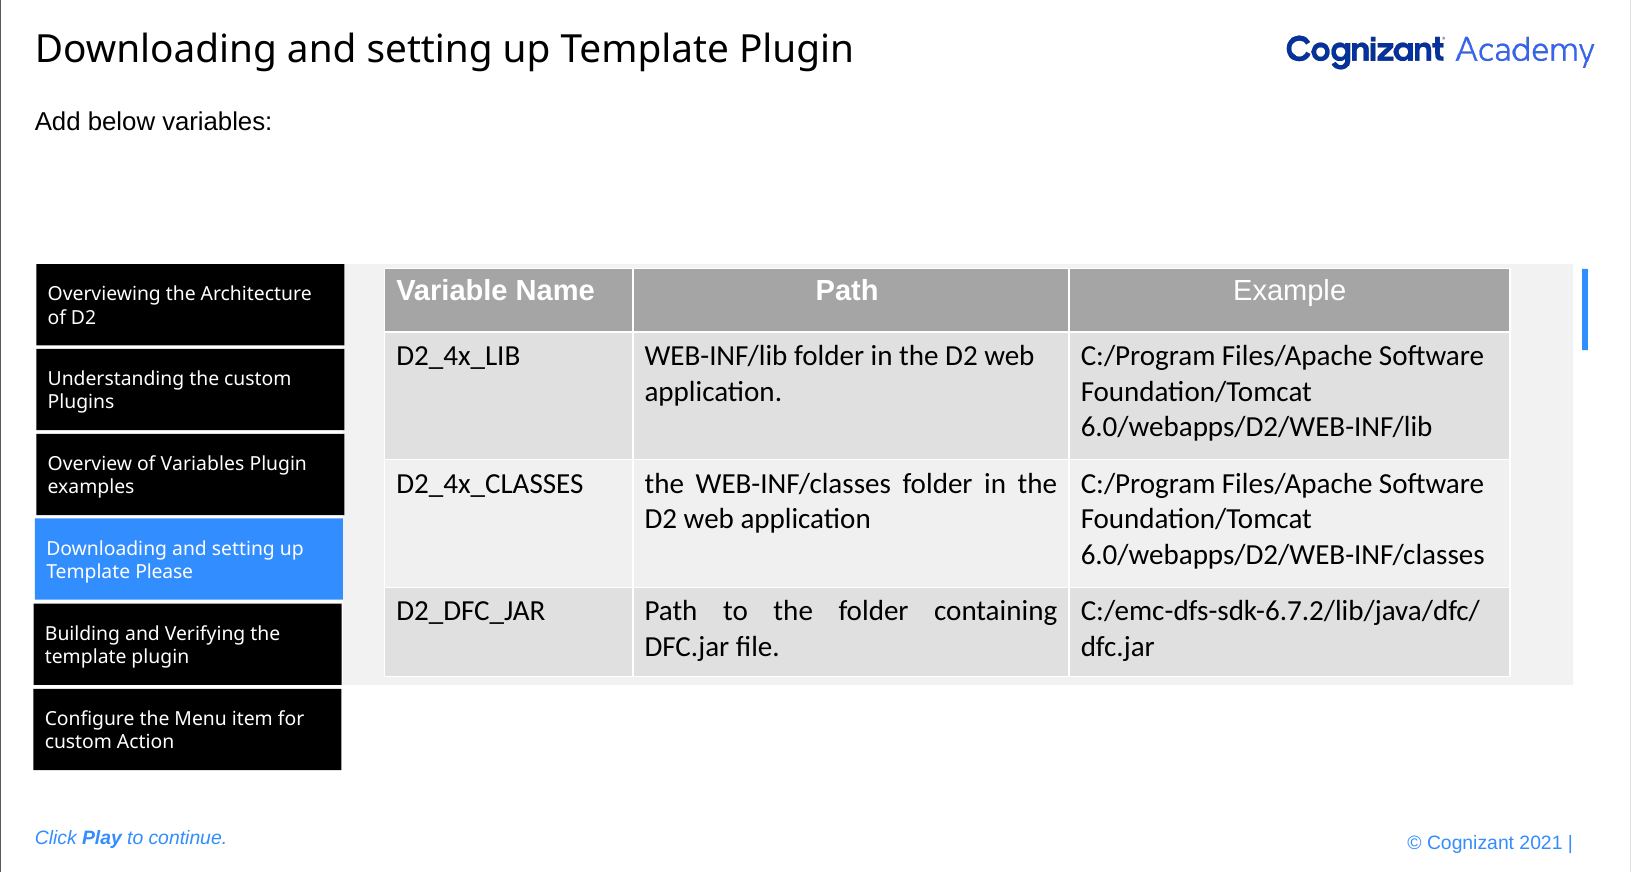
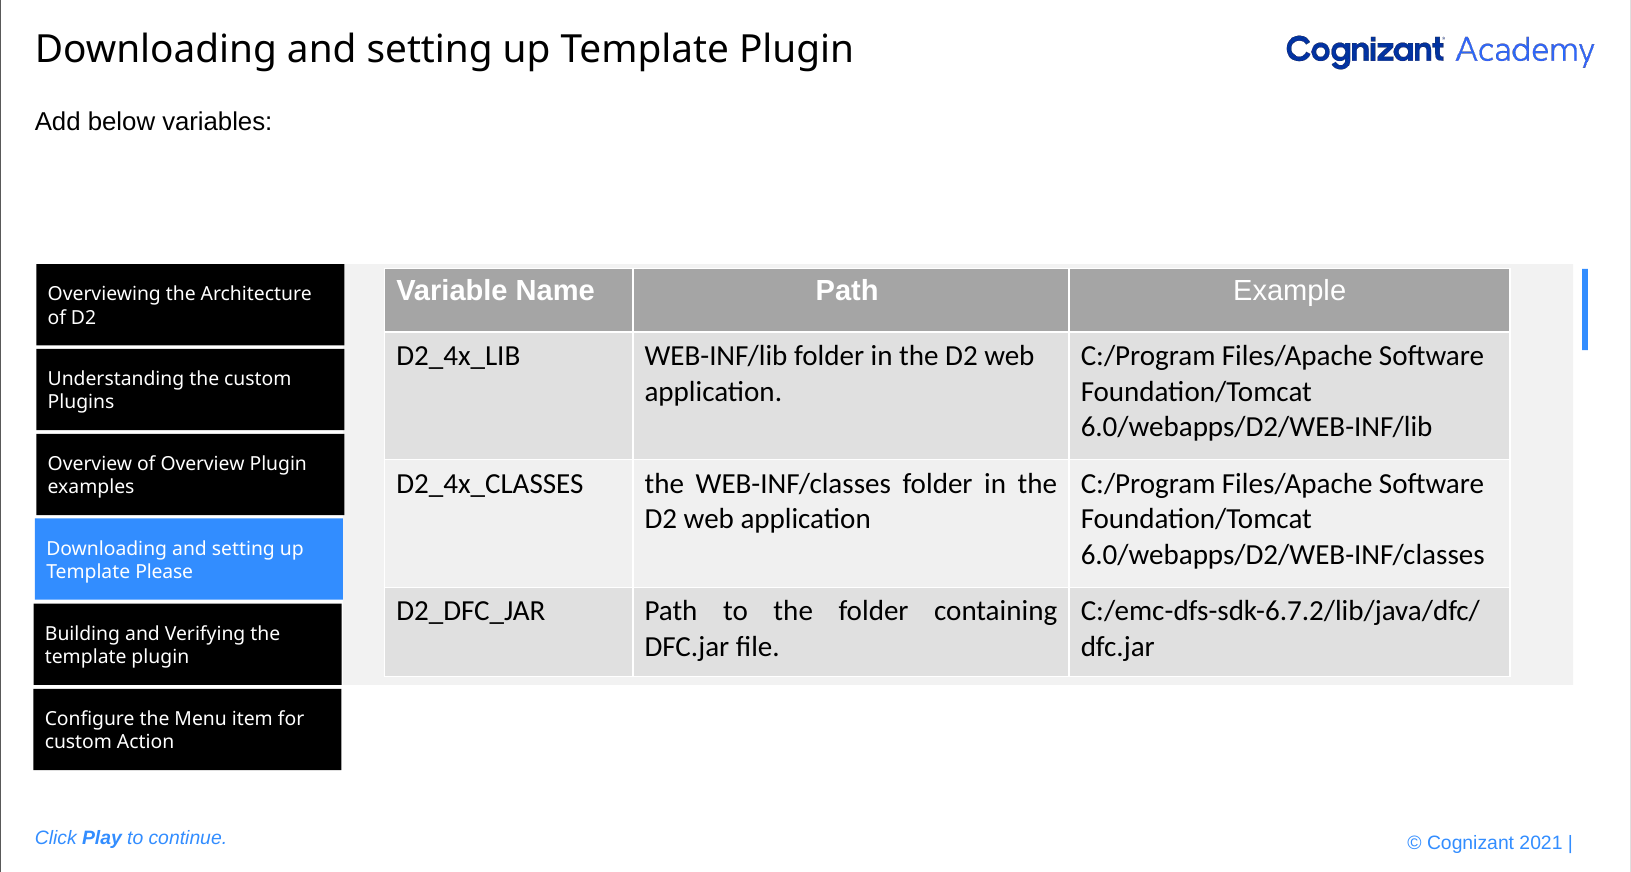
of Variables: Variables -> Overview (203, 464)
